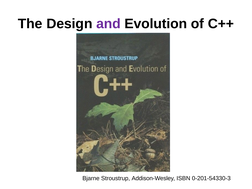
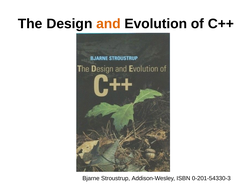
and colour: purple -> orange (108, 24)
